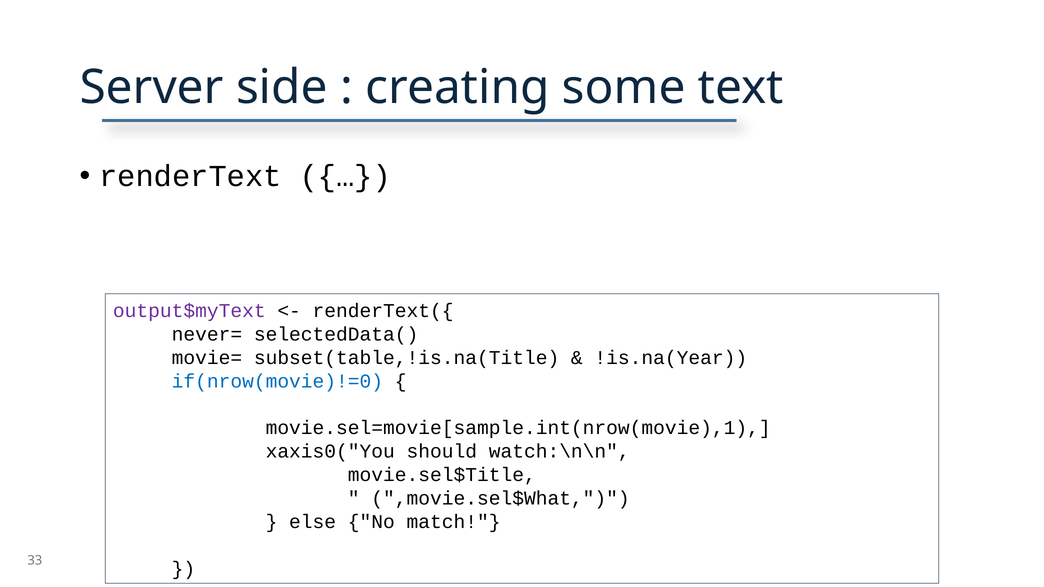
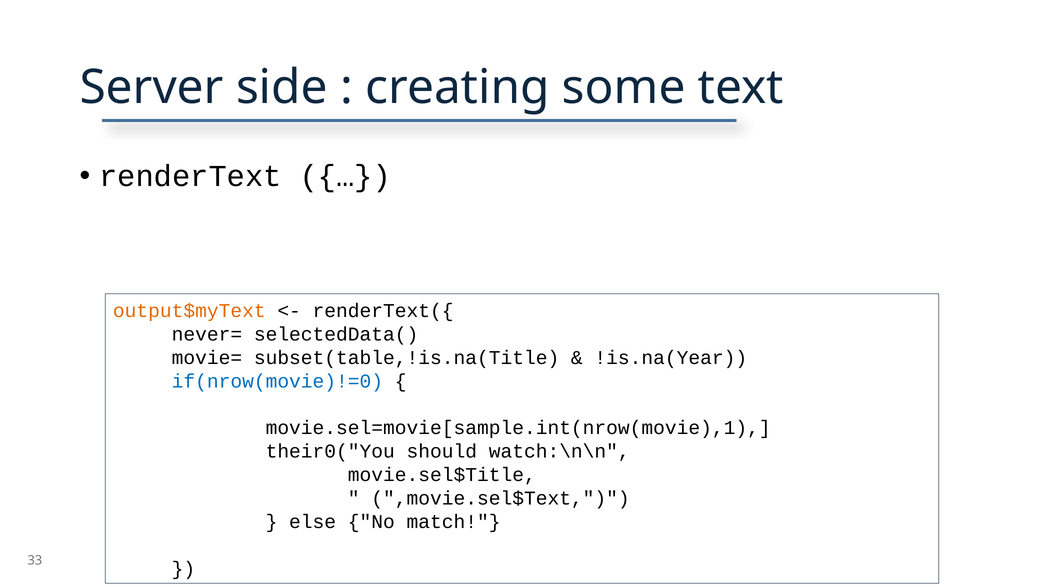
output$myText colour: purple -> orange (189, 311)
xaxis0("You: xaxis0("You -> their0("You (330, 452)
,movie.sel$What: ,movie.sel$What -> ,movie.sel$Text (501, 499)
